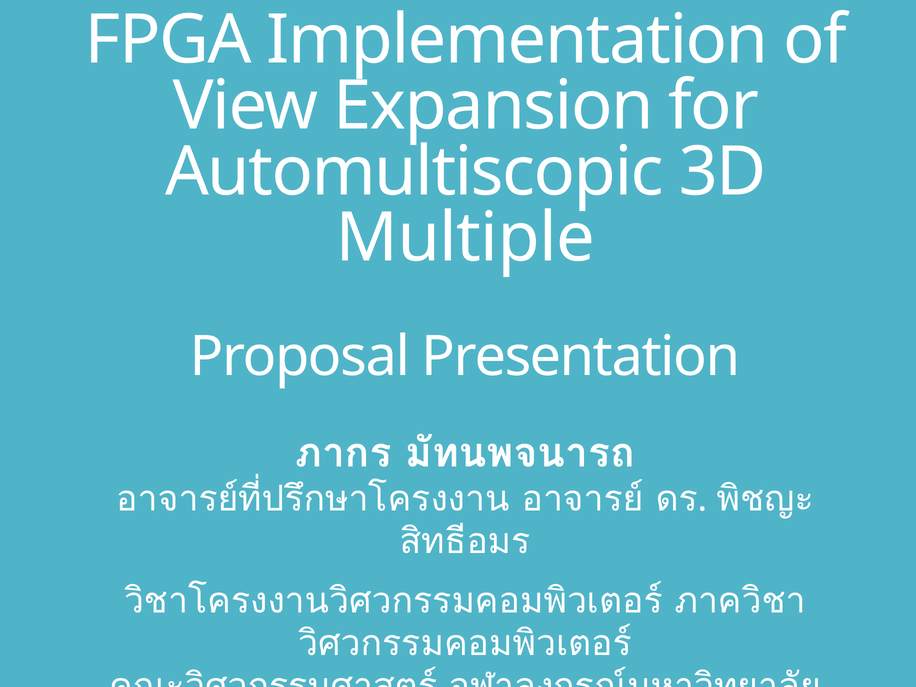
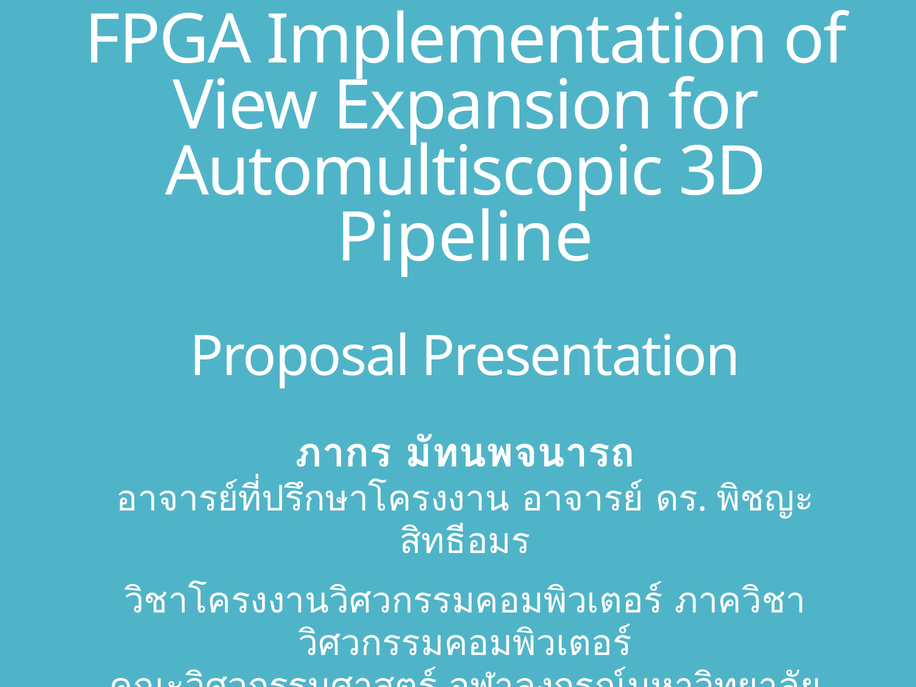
Multiple: Multiple -> Pipeline (465, 238)
